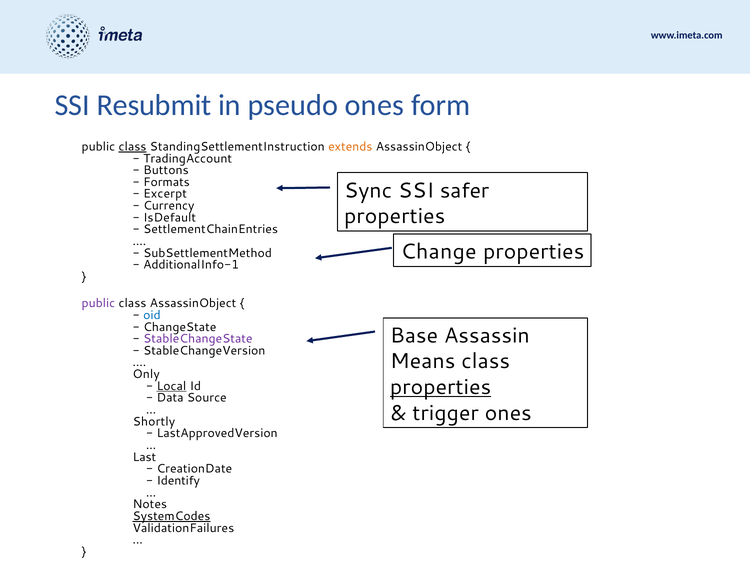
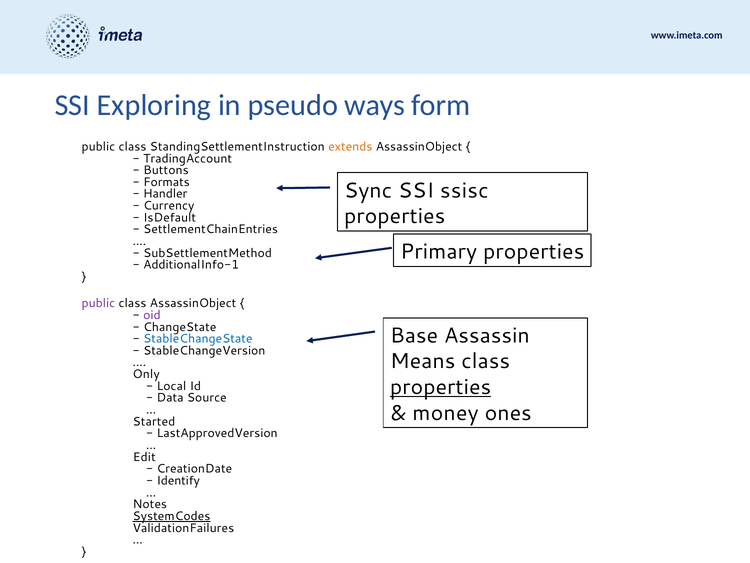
Resubmit: Resubmit -> Exploring (154, 105)
pseudo ones: ones -> ways (375, 105)
class underline: present -> none (133, 146)
safer: safer -> ssisc (464, 190)
Excerpt: Excerpt -> Handler (165, 194)
Change: Change -> Primary (439, 252)
oid colour: blue -> purple (152, 315)
StableChangeState colour: purple -> blue (198, 338)
Local underline: present -> none (171, 386)
trigger: trigger -> money (446, 413)
Shortly: Shortly -> Started (154, 421)
Last: Last -> Edit (144, 457)
